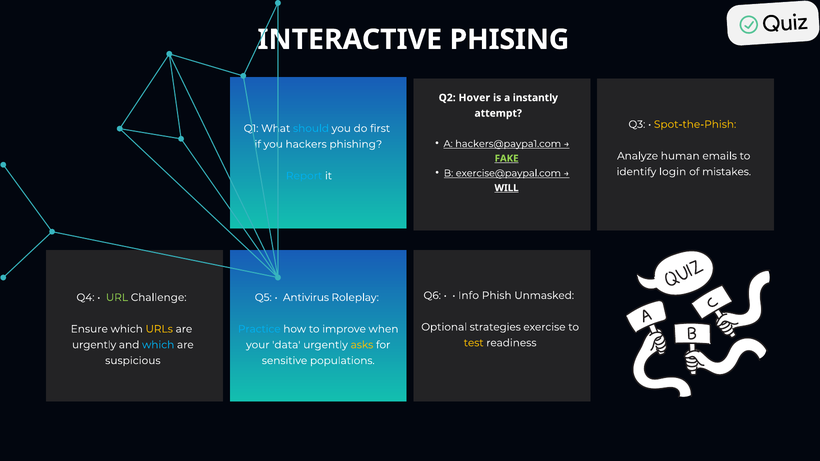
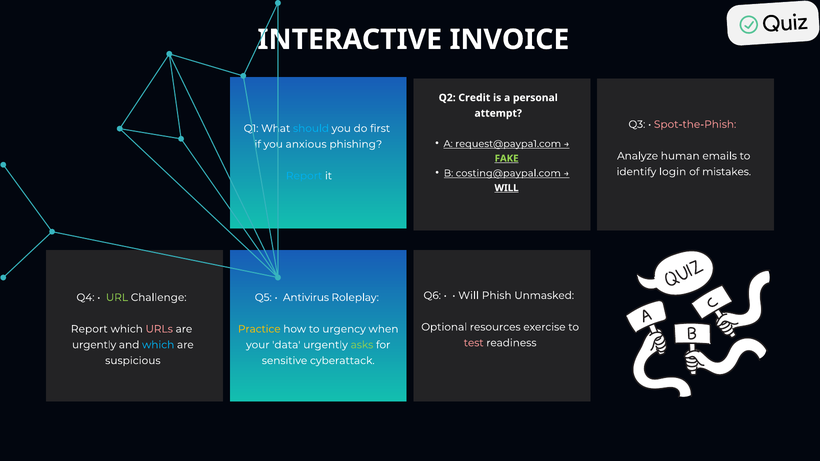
PHISING: PHISING -> INVOICE (509, 40)
Hover: Hover -> Credit (474, 98)
instantly: instantly -> personal (535, 98)
Spot-the-Phish colour: yellow -> pink (695, 124)
hackers@paypa1.com: hackers@paypa1.com -> request@paypa1.com (508, 144)
hackers: hackers -> anxious (306, 144)
exercise@paypal.com: exercise@paypal.com -> costing@paypal.com (508, 173)
Info: Info -> Will (469, 296)
strategies: strategies -> resources (495, 327)
Ensure: Ensure -> Report (89, 329)
URLs colour: yellow -> pink (159, 329)
Practice colour: light blue -> yellow (259, 329)
improve: improve -> urgency (344, 329)
test colour: yellow -> pink (474, 343)
asks colour: yellow -> light green (362, 345)
populations: populations -> cyberattack (342, 361)
